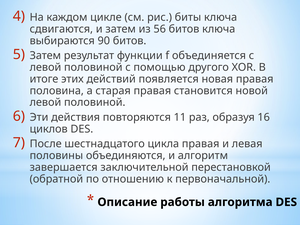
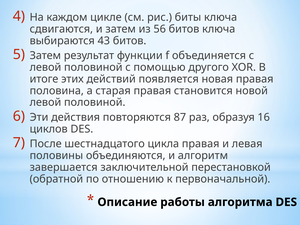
90: 90 -> 43 (104, 41)
11: 11 -> 87 (180, 117)
